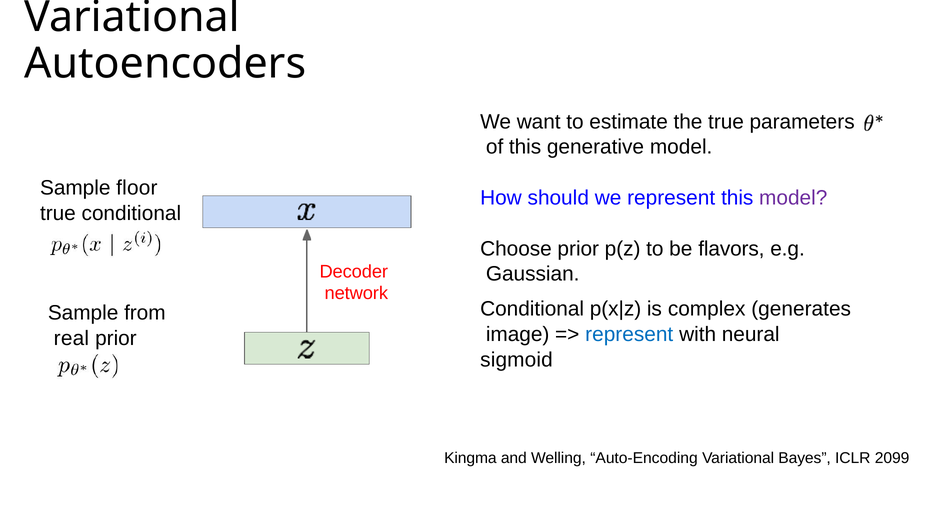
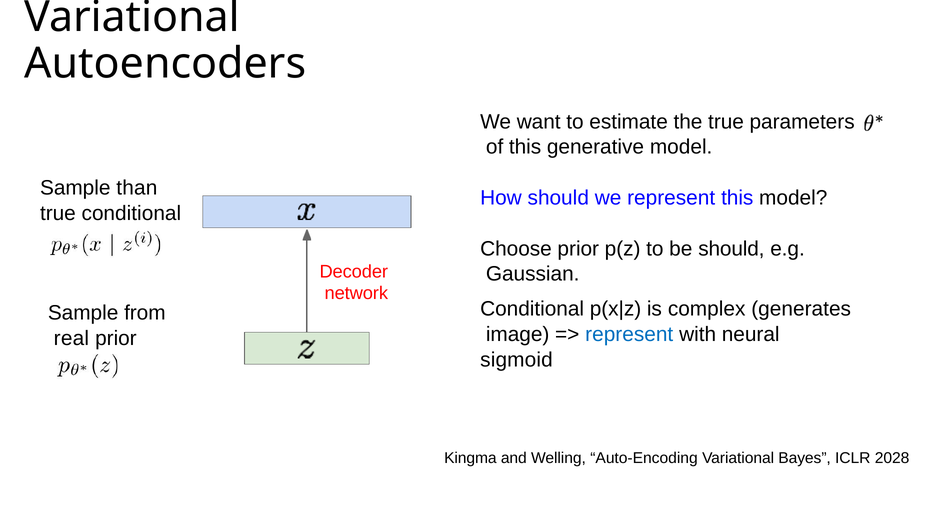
floor: floor -> than (137, 188)
model colour: purple -> black (793, 198)
be flavors: flavors -> should (731, 249)
2099: 2099 -> 2028 (892, 458)
